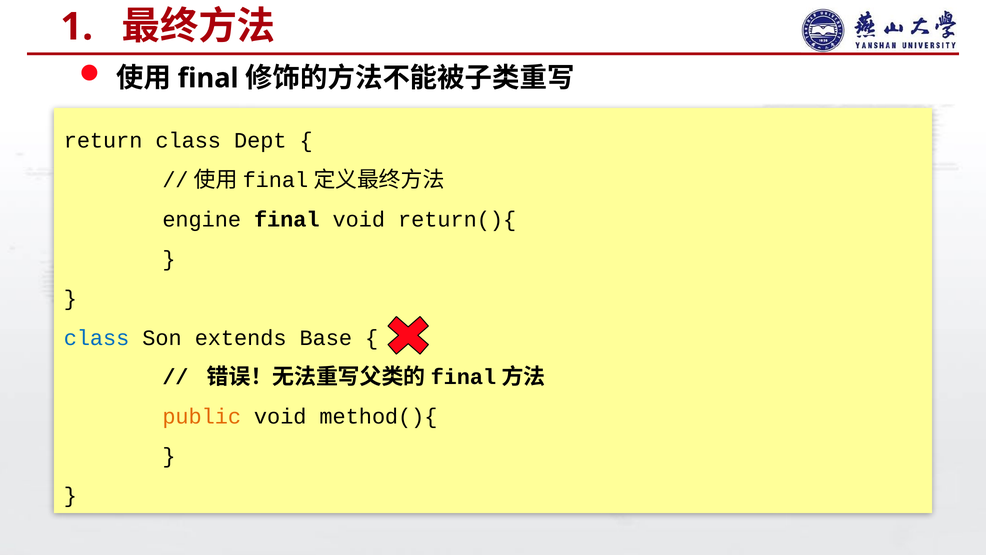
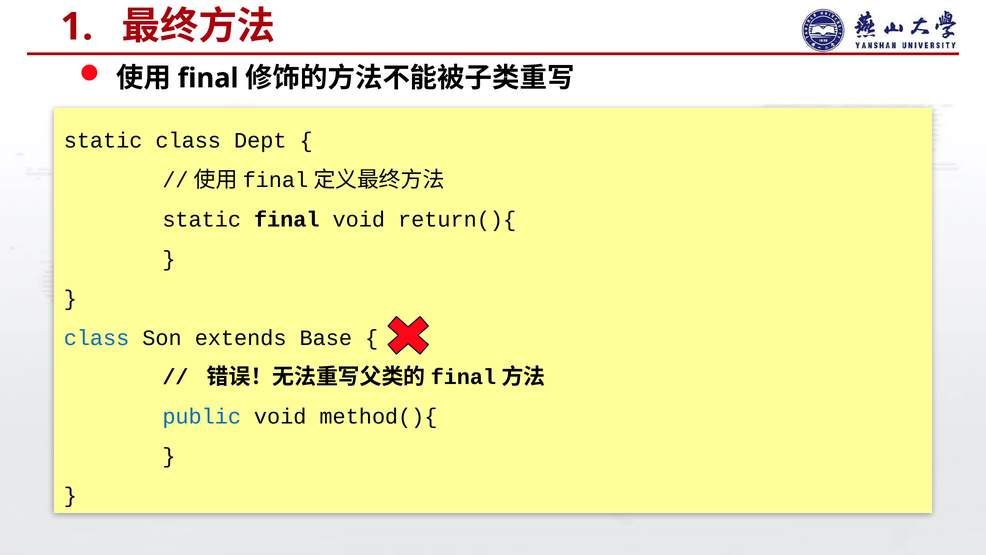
return: return -> static (103, 141)
engine: engine -> static (202, 219)
public colour: orange -> blue (202, 416)
